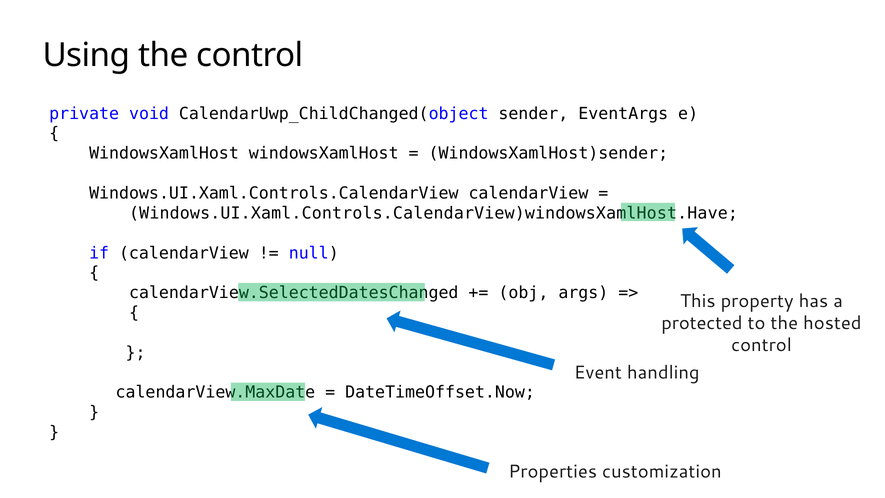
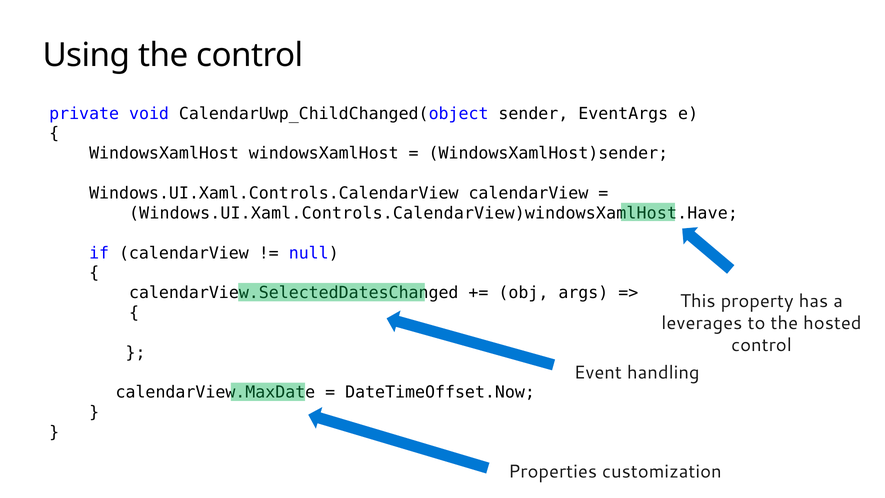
protected: protected -> leverages (702, 323)
